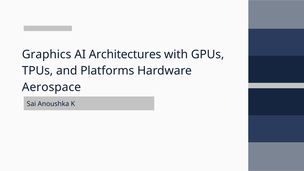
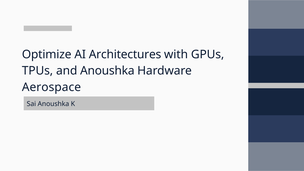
Graphics: Graphics -> Optimize (47, 55)
and Platforms: Platforms -> Anoushka (107, 71)
